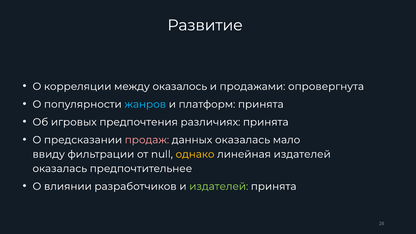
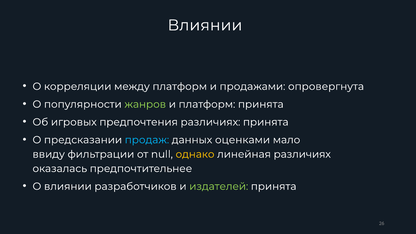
Развитие: Развитие -> Влиянии (205, 25)
между оказалось: оказалось -> платформ (180, 86)
жанров colour: light blue -> light green (145, 104)
продаж colour: pink -> light blue (147, 140)
данных оказалась: оказалась -> оценками (243, 140)
линейная издателей: издателей -> различиях (302, 154)
